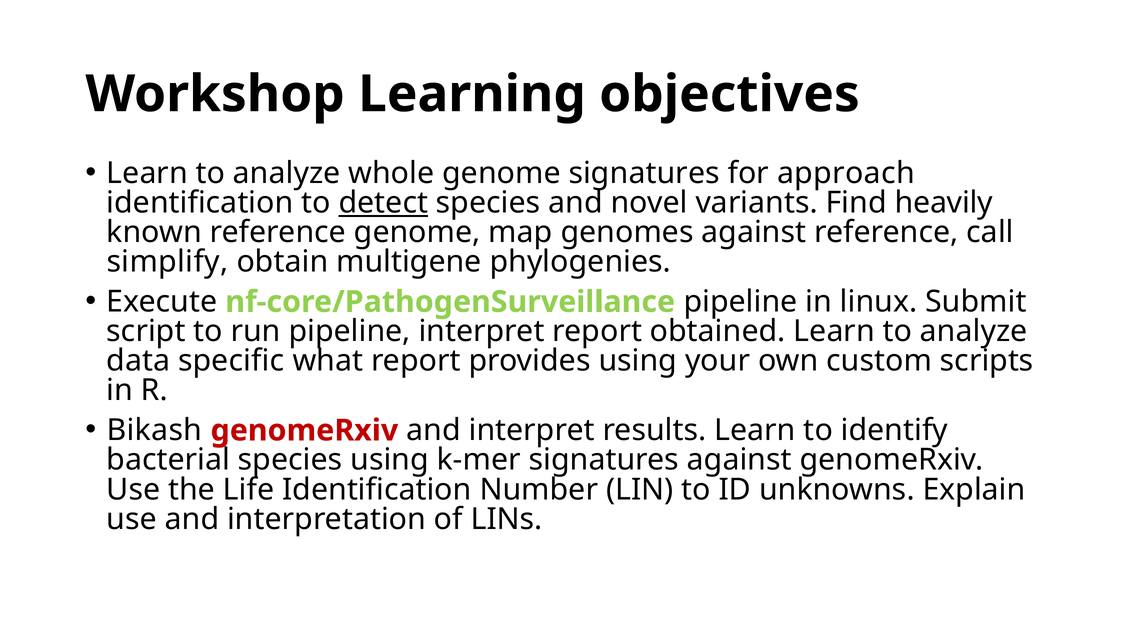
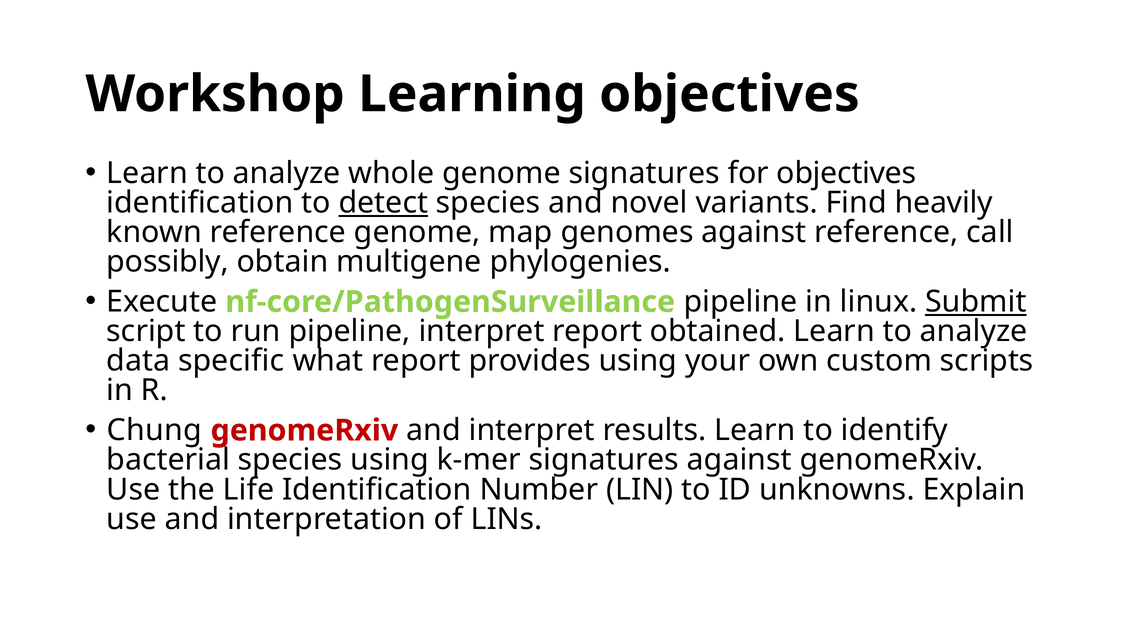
for approach: approach -> objectives (846, 173)
simplify: simplify -> possibly (168, 262)
Submit underline: none -> present (976, 302)
Bikash: Bikash -> Chung (154, 430)
